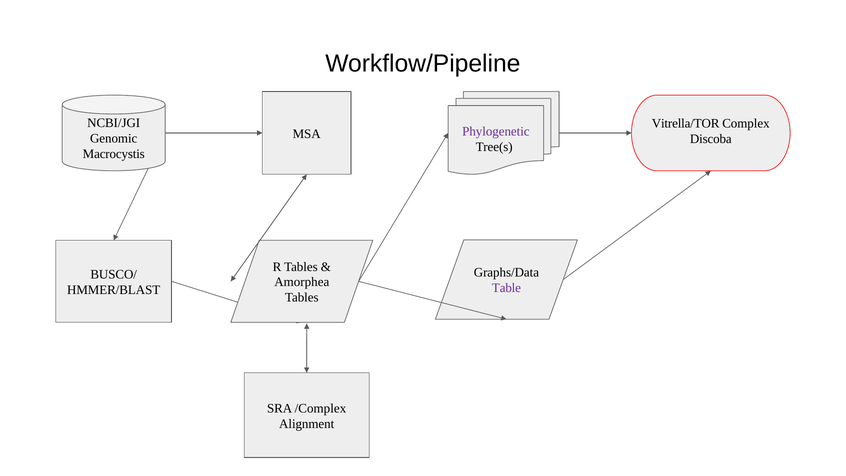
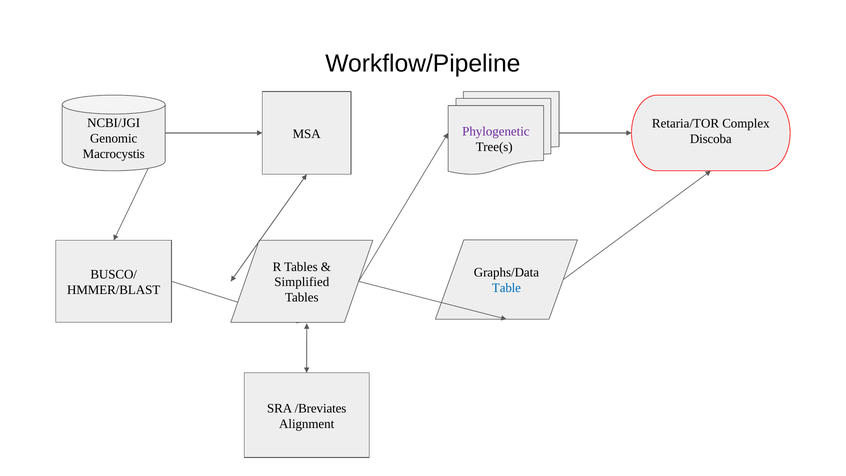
Vitrella/TOR: Vitrella/TOR -> Retaria/TOR (686, 123)
Amorphea: Amorphea -> Simplified (302, 282)
Table colour: purple -> blue (506, 288)
/Complex: /Complex -> /Breviates (321, 408)
